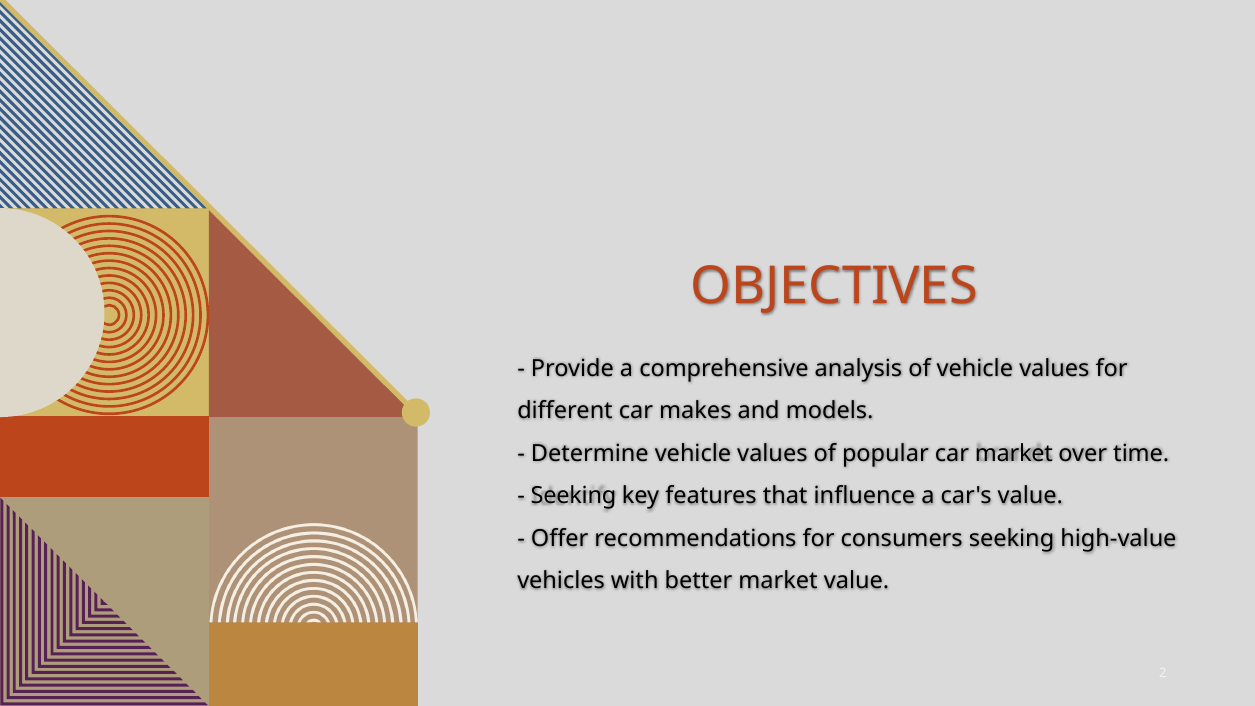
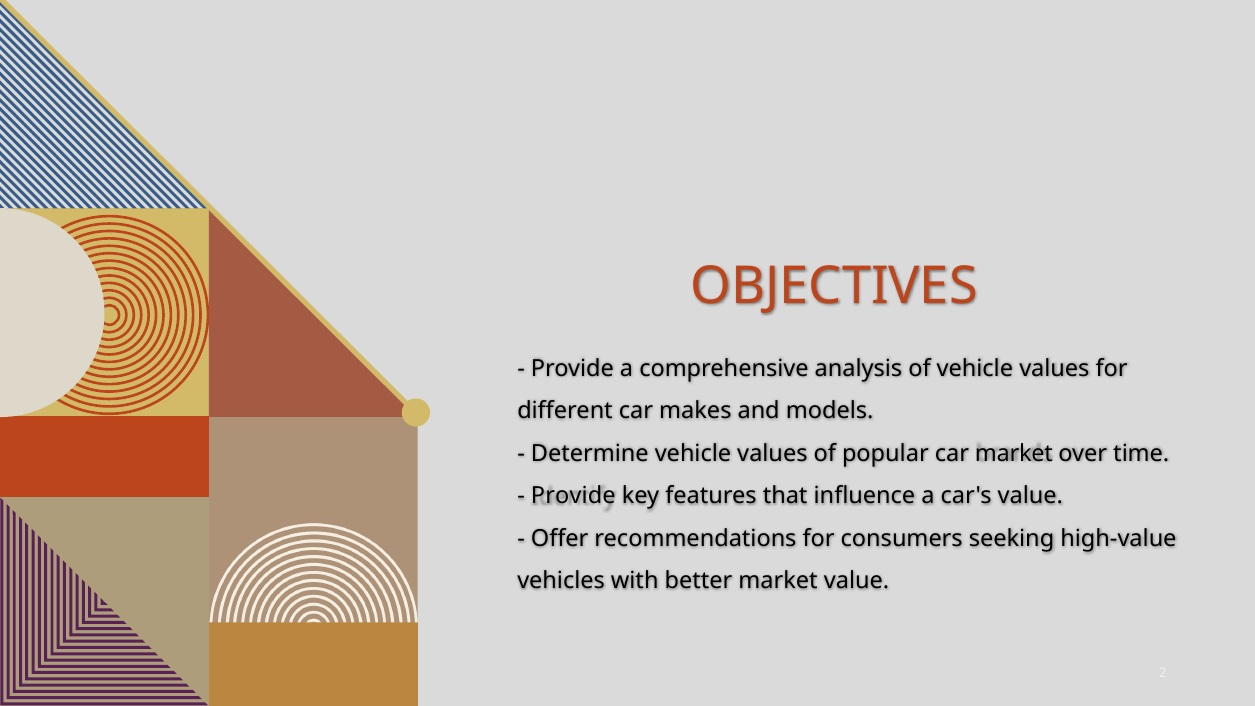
Seeking: Seeking -> Provide (573, 496)
